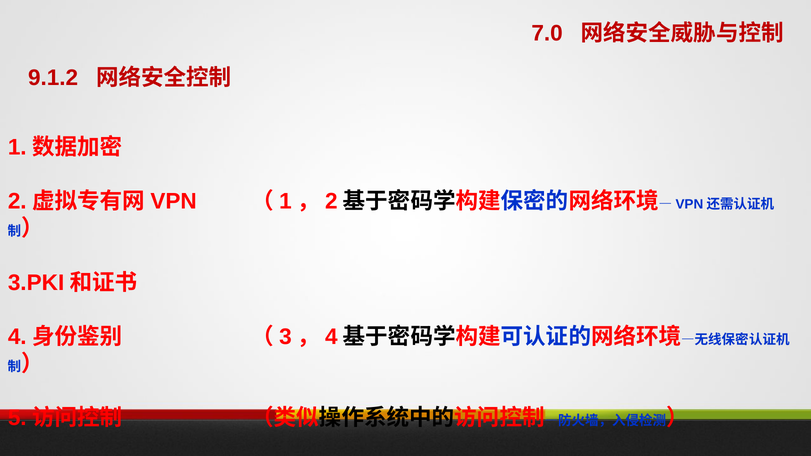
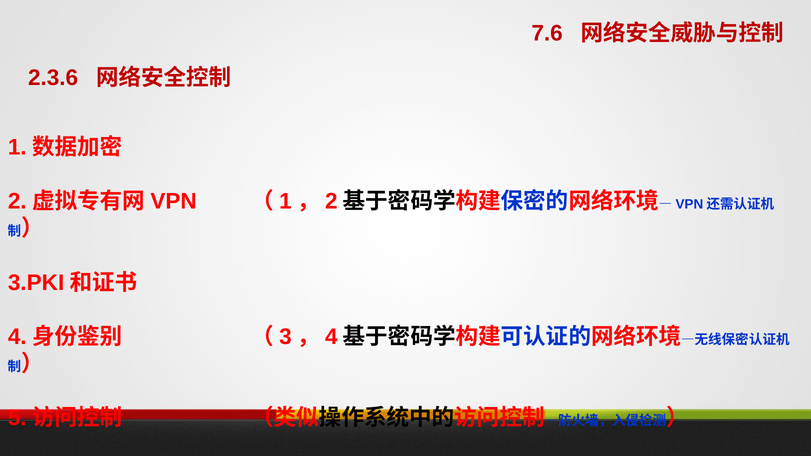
7.0: 7.0 -> 7.6 (547, 33)
9.1.2: 9.1.2 -> 2.3.6 (53, 78)
